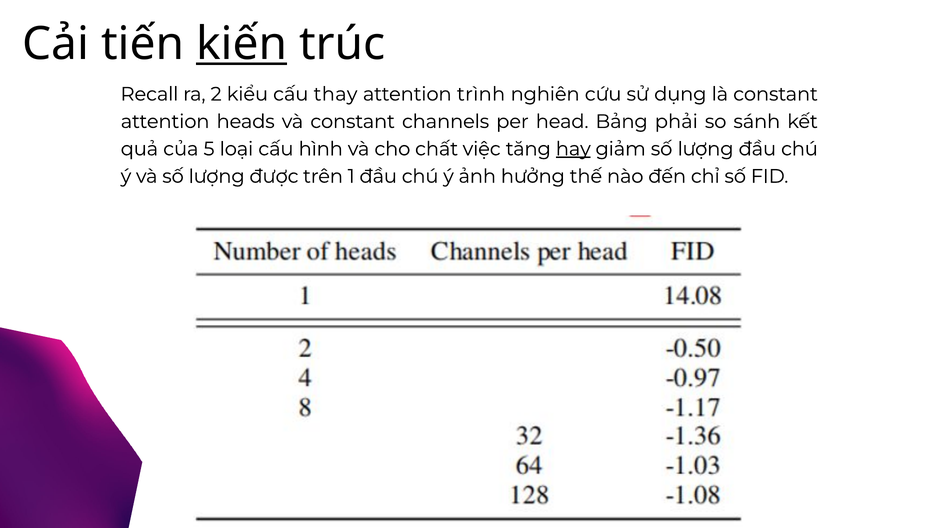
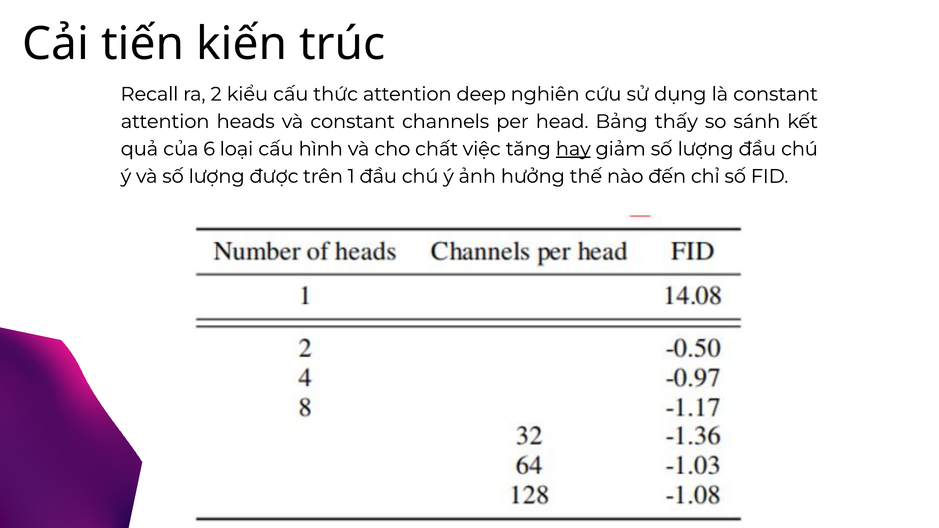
kiến underline: present -> none (242, 44)
thay: thay -> thức (336, 94)
trình: trình -> deep (481, 94)
phải: phải -> thấy (676, 122)
5: 5 -> 6 (209, 149)
